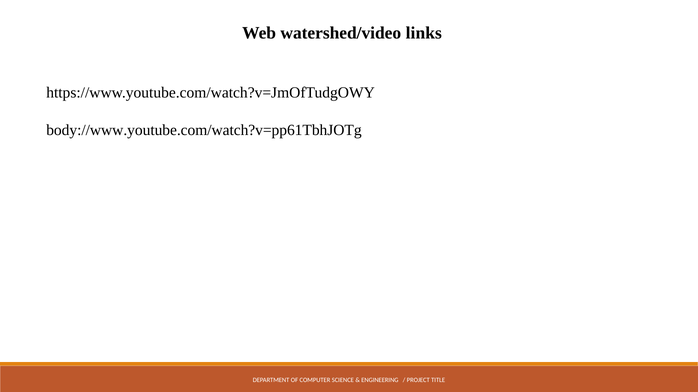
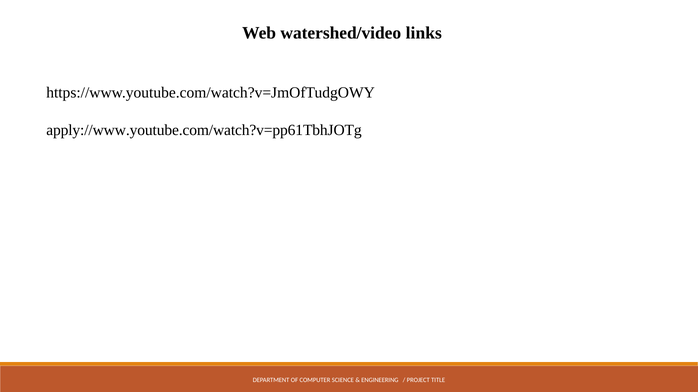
body://www.youtube.com/watch?v=pp61TbhJOTg: body://www.youtube.com/watch?v=pp61TbhJOTg -> apply://www.youtube.com/watch?v=pp61TbhJOTg (204, 130)
